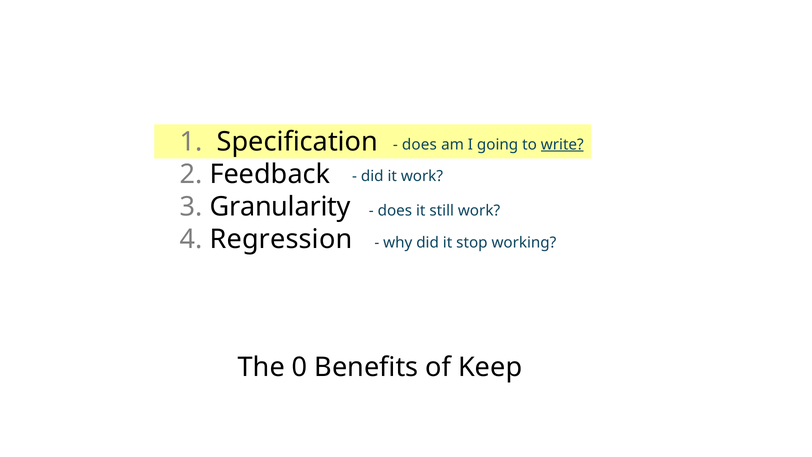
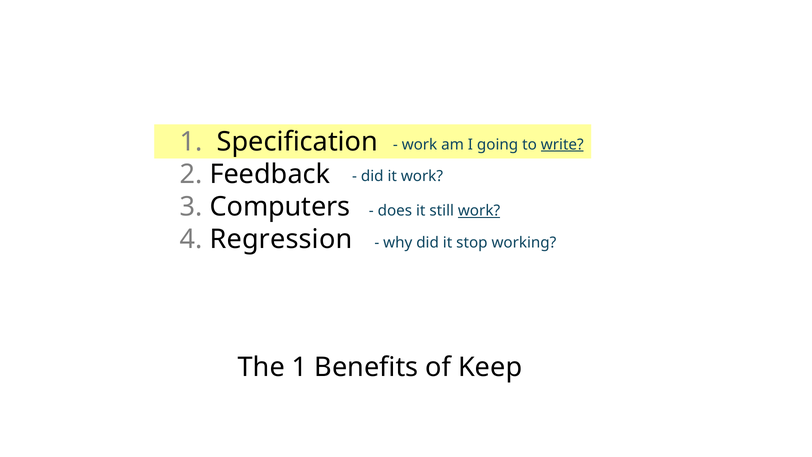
does: does -> work (420, 144)
Granularity: Granularity -> Computers (280, 207)
work underline: none -> present (479, 211)
The 0: 0 -> 1 (300, 367)
